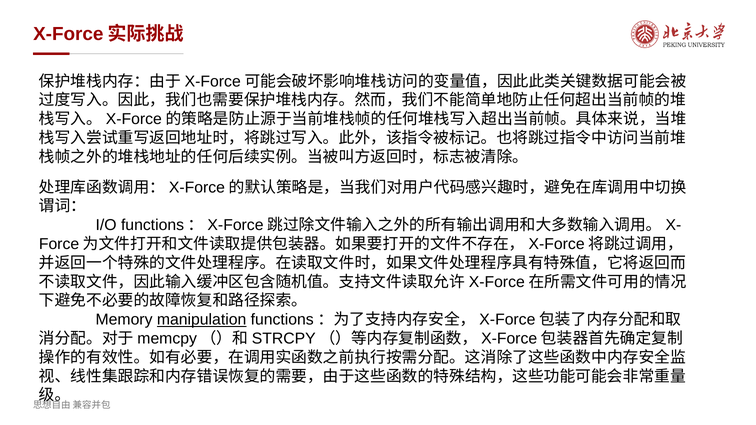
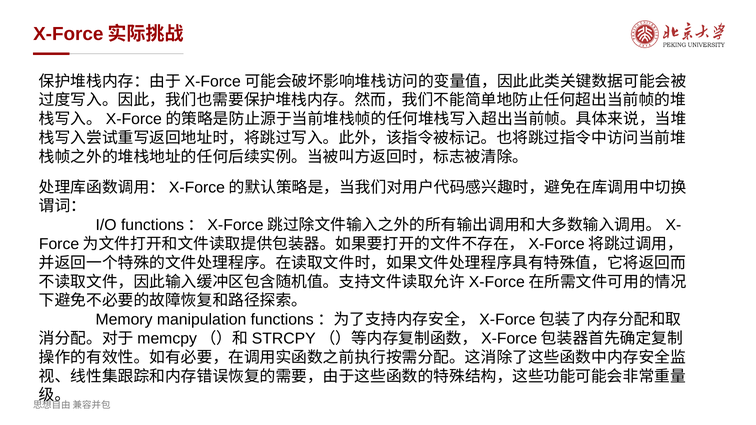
manipulation underline: present -> none (202, 320)
